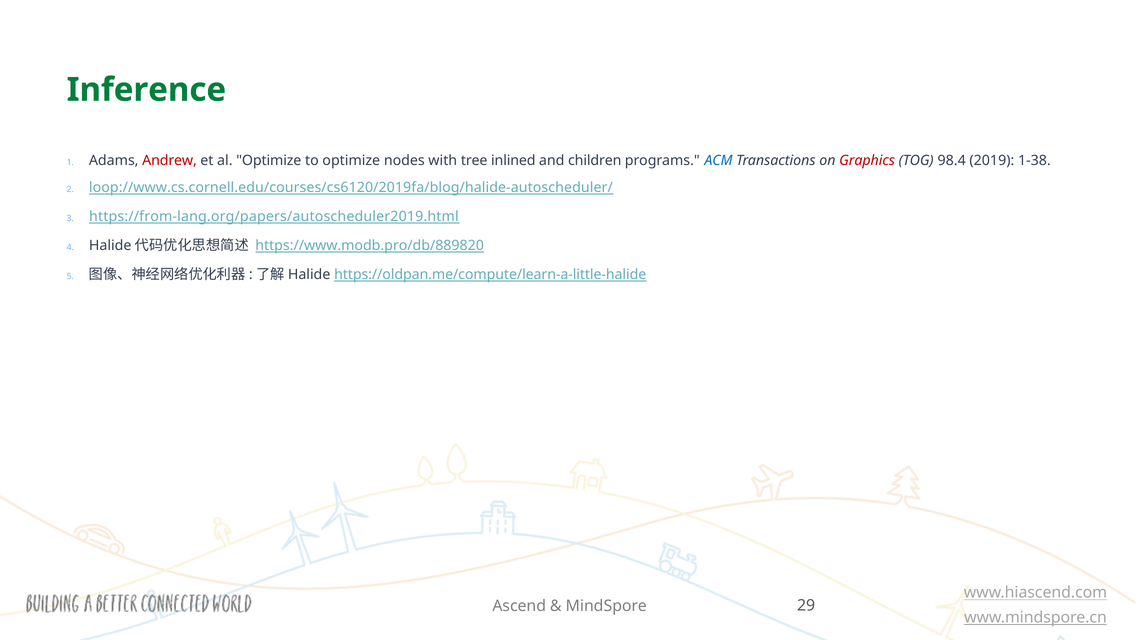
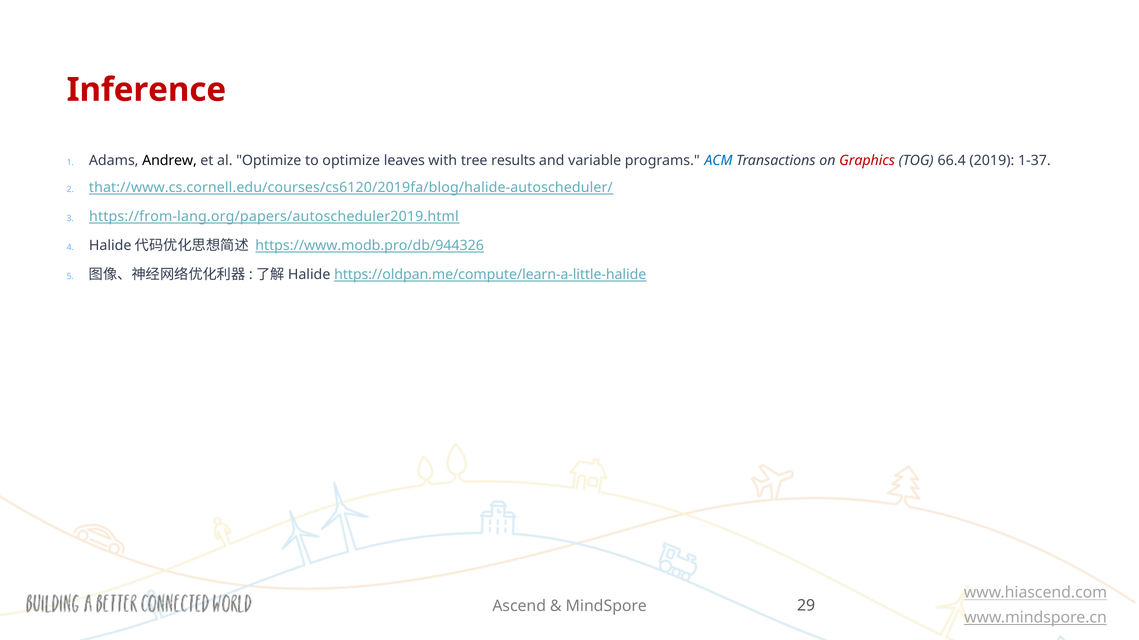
Inference colour: green -> red (146, 90)
Andrew colour: red -> black (170, 161)
nodes: nodes -> leaves (404, 161)
inlined: inlined -> results (513, 161)
children: children -> variable (595, 161)
98.4: 98.4 -> 66.4 (952, 161)
1-38: 1-38 -> 1-37 (1034, 161)
loop://www.cs.cornell.edu/courses/cs6120/2019fa/blog/halide-autoscheduler/: loop://www.cs.cornell.edu/courses/cs6120/2019fa/blog/halide-autoscheduler/ -> that://www.cs.cornell.edu/courses/cs6120/2019fa/blog/halide-autoscheduler/ (351, 188)
https://www.modb.pro/db/889820: https://www.modb.pro/db/889820 -> https://www.modb.pro/db/944326 (370, 246)
